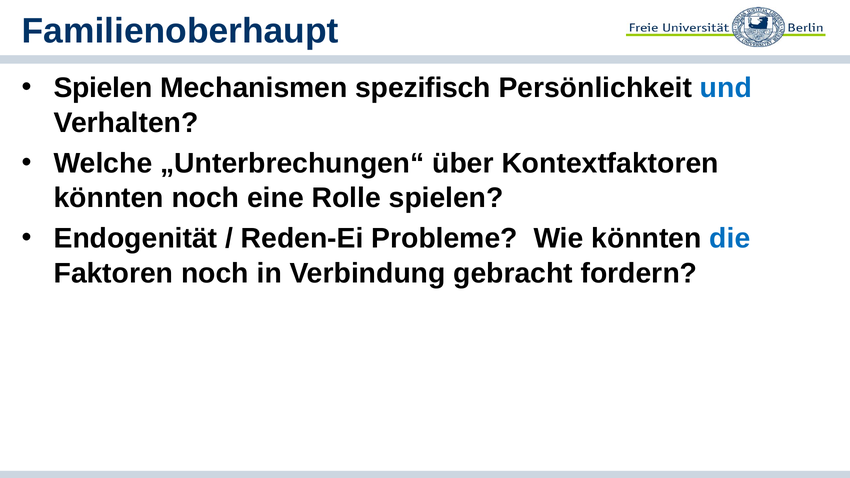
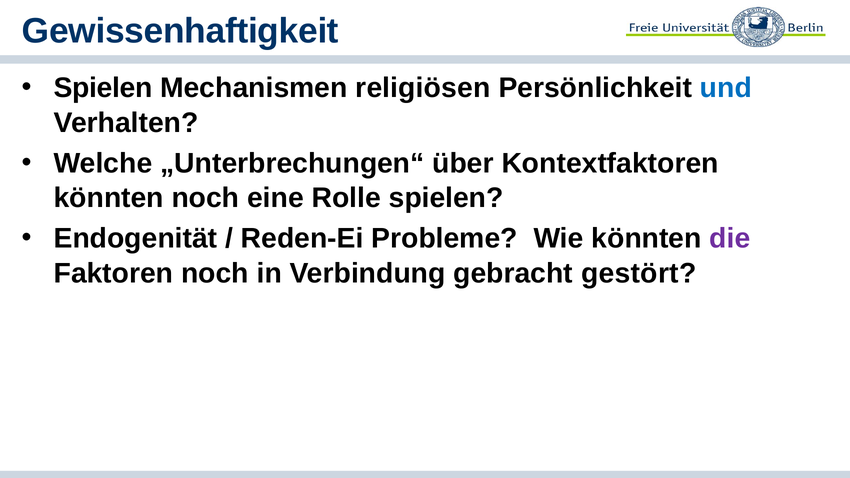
Familienoberhaupt: Familienoberhaupt -> Gewissenhaftigkeit (180, 31)
spezifisch: spezifisch -> religiösen (423, 88)
die colour: blue -> purple (730, 239)
fordern: fordern -> gestört (639, 273)
